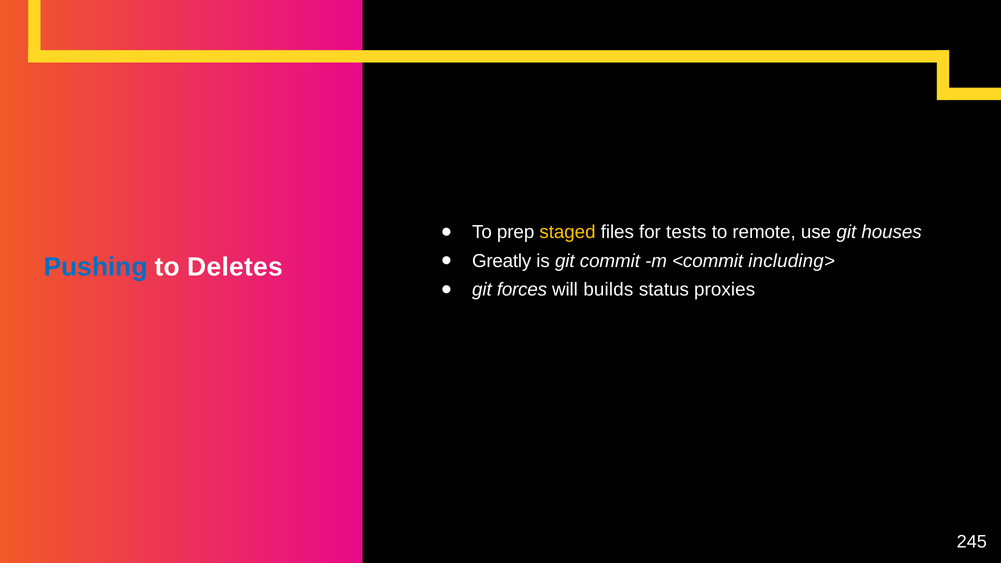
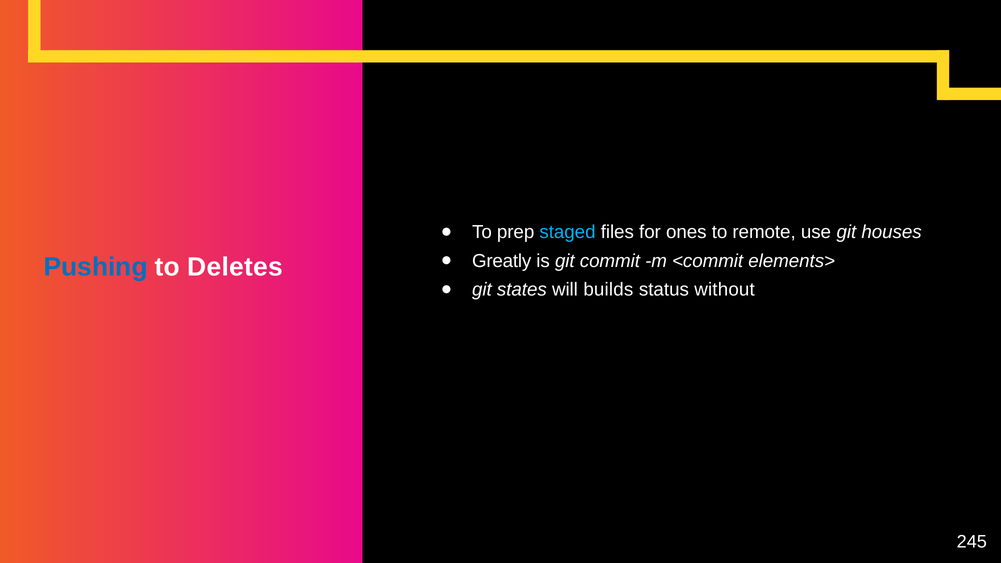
staged colour: yellow -> light blue (568, 232)
tests: tests -> ones (686, 232)
including>: including> -> elements> (792, 261)
forces: forces -> states (522, 290)
proxies: proxies -> without (725, 290)
